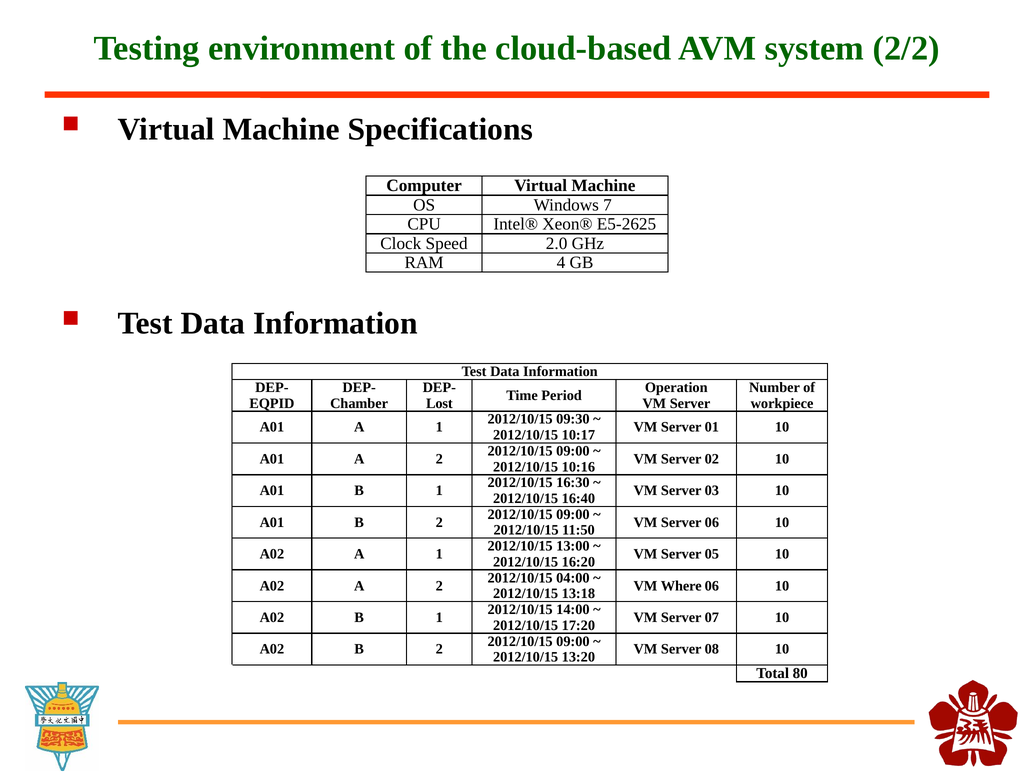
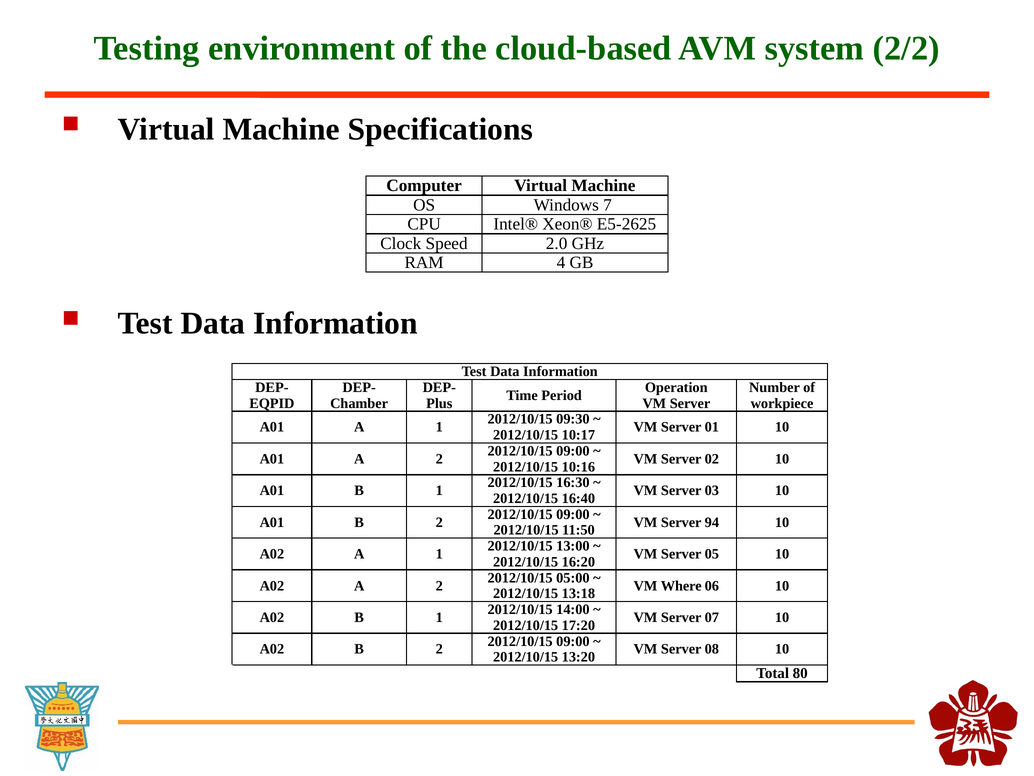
Lost: Lost -> Plus (439, 403)
Server 06: 06 -> 94 (712, 522)
04:00: 04:00 -> 05:00 (573, 577)
